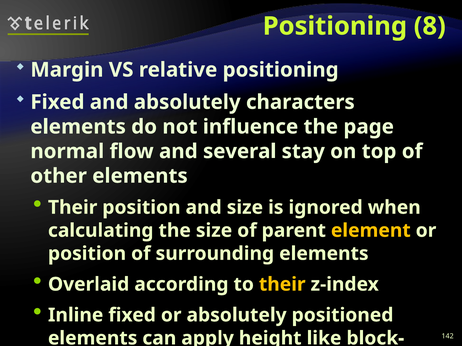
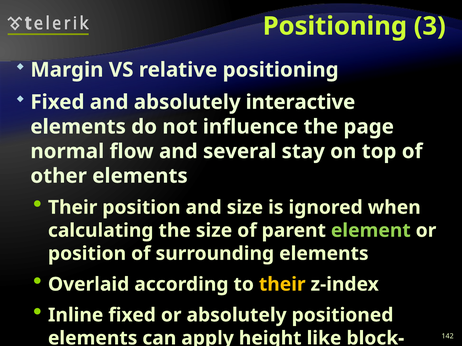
8: 8 -> 3 (430, 26)
characters: characters -> interactive (300, 102)
element colour: yellow -> light green (371, 231)
